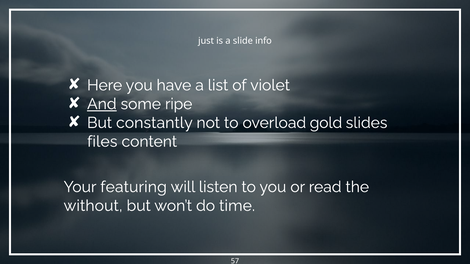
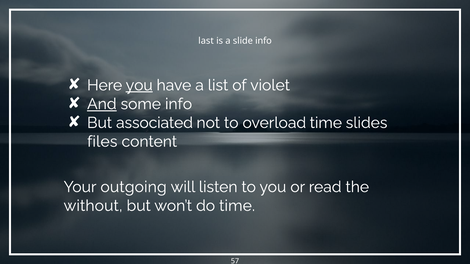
just: just -> last (206, 41)
you underline: none -> present (139, 85)
some ripe: ripe -> info (179, 104)
constantly: constantly -> associated (155, 123)
overload gold: gold -> time (326, 123)
featuring: featuring -> outgoing (134, 187)
